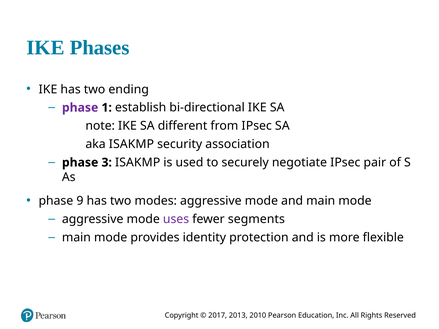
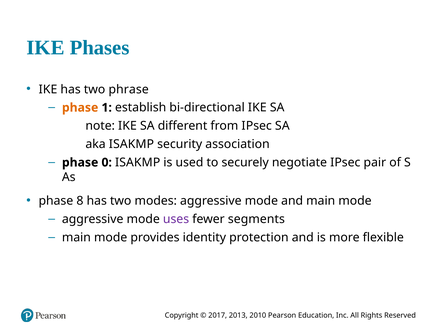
ending: ending -> phrase (129, 89)
phase colour: purple -> orange (80, 108)
3: 3 -> 0 (107, 163)
9: 9 -> 8 (80, 201)
